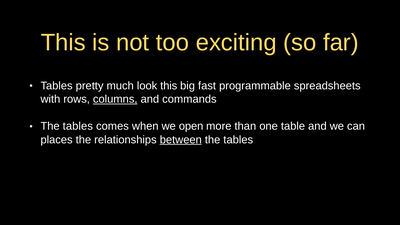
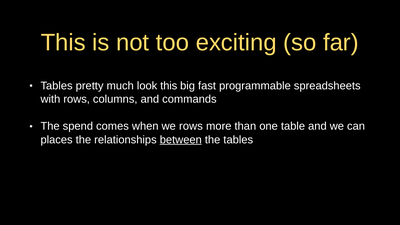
columns underline: present -> none (115, 99)
tables: tables -> spend (78, 126)
we open: open -> rows (191, 126)
